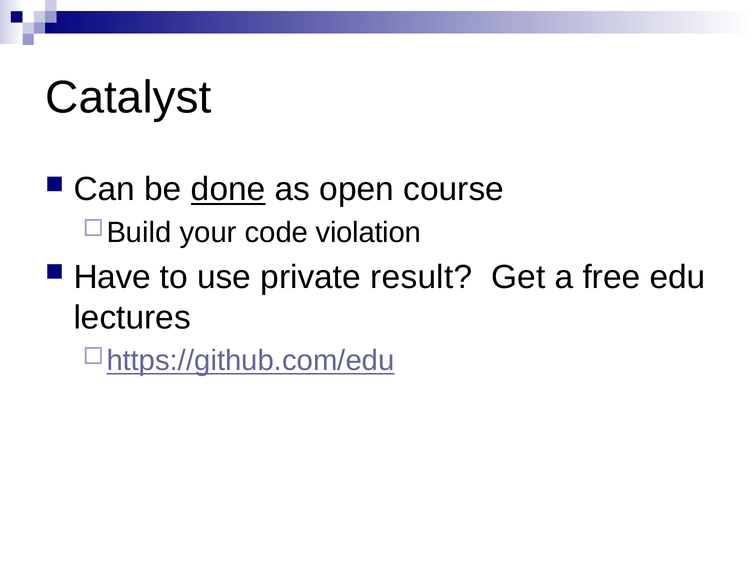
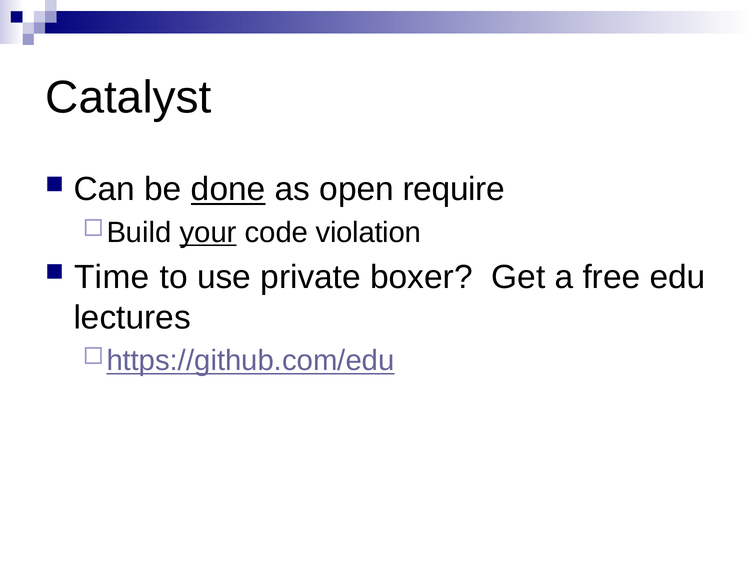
course: course -> require (454, 190)
your underline: none -> present (208, 233)
Have: Have -> Time (112, 278)
result: result -> boxer (421, 278)
